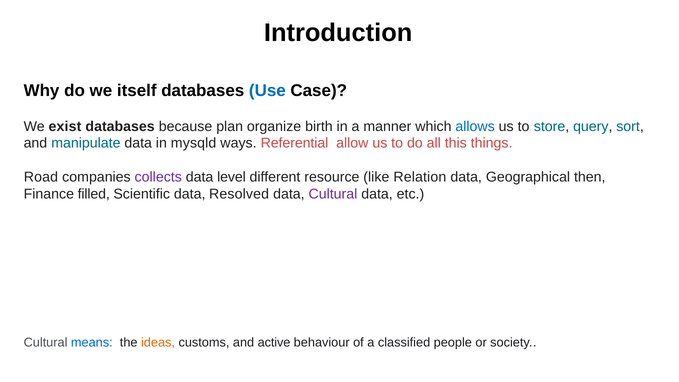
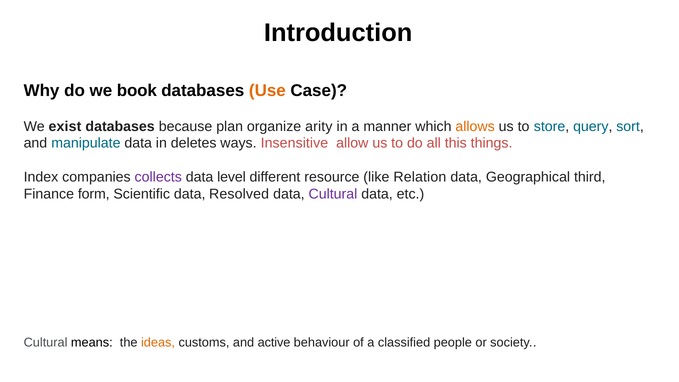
itself: itself -> book (137, 91)
Use colour: blue -> orange (267, 91)
birth: birth -> arity (319, 126)
allows colour: blue -> orange (475, 126)
mysqld: mysqld -> deletes (194, 143)
Referential: Referential -> Insensitive (294, 143)
Road: Road -> Index (41, 177)
then: then -> third (590, 177)
filled: filled -> form (94, 194)
means colour: blue -> black (92, 342)
